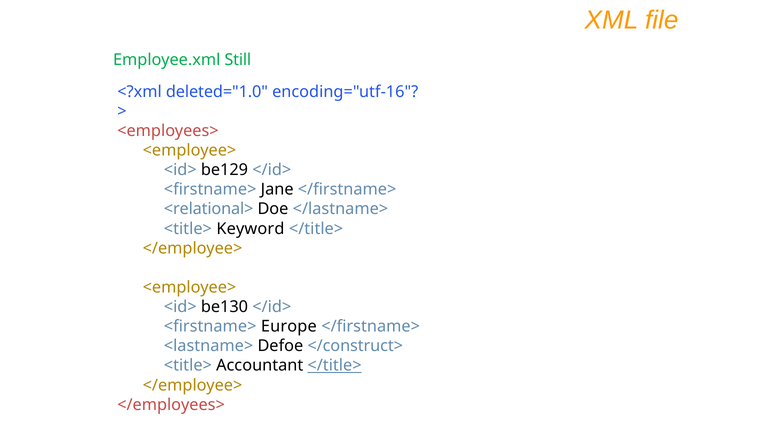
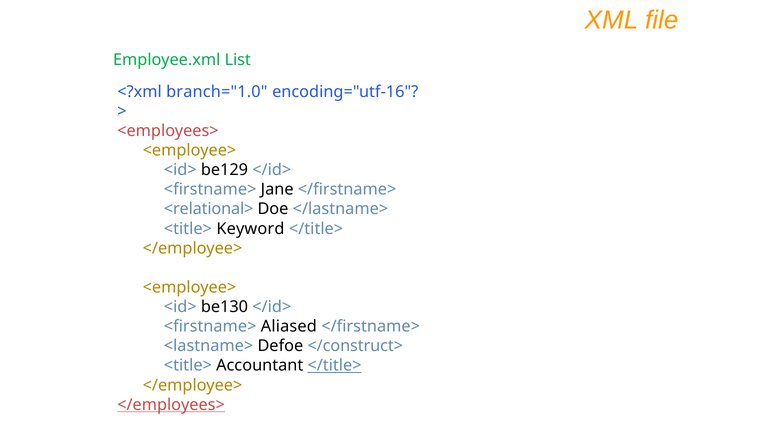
Still: Still -> List (238, 60)
deleted="1.0: deleted="1.0 -> branch="1.0 (217, 92)
Europe: Europe -> Aliased (289, 326)
</employees> underline: none -> present (171, 405)
